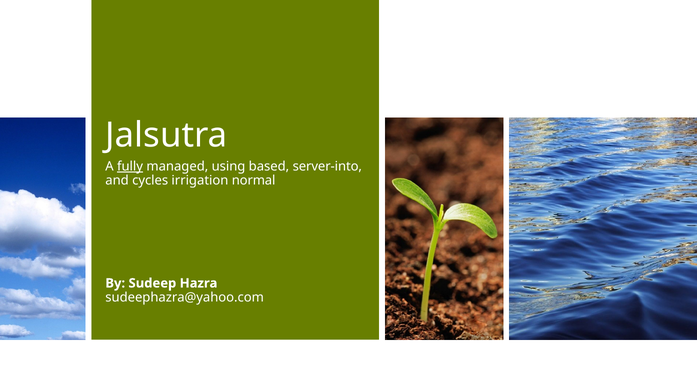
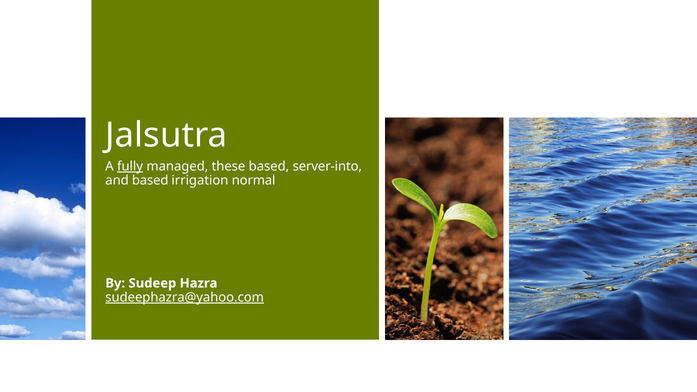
using: using -> these (229, 166)
and cycles: cycles -> based (150, 180)
sudeephazra@yahoo.com underline: none -> present (185, 297)
